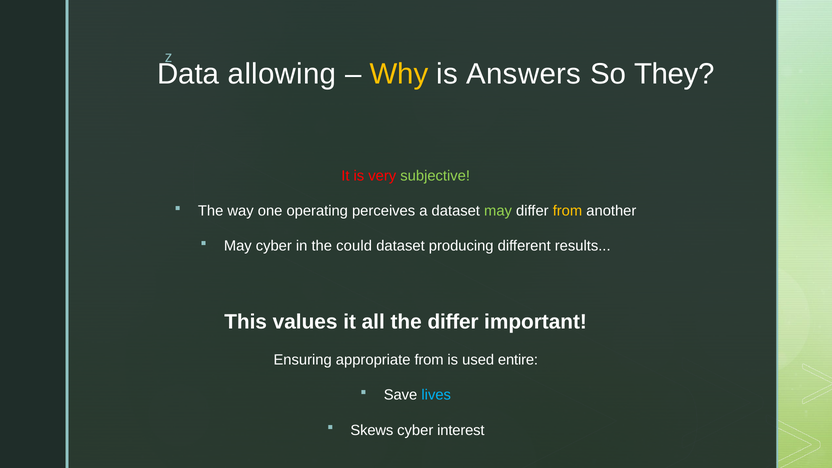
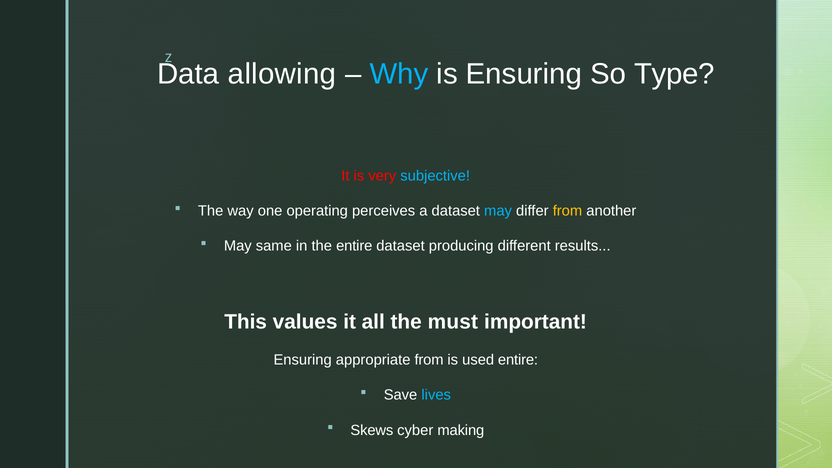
Why colour: yellow -> light blue (399, 74)
is Answers: Answers -> Ensuring (524, 74)
They: They -> Type (674, 74)
subjective colour: light green -> light blue (435, 176)
may colour: light green -> light blue (498, 211)
May cyber: cyber -> same (274, 246)
the could: could -> entire (354, 246)
the differ: differ -> must (453, 322)
interest: interest -> making (461, 430)
